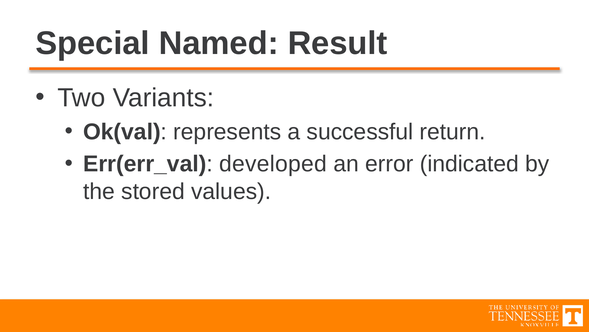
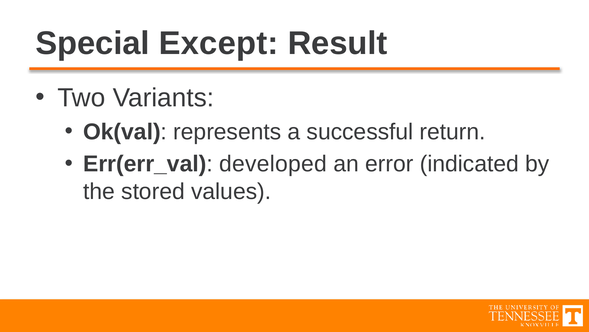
Named: Named -> Except (219, 43)
